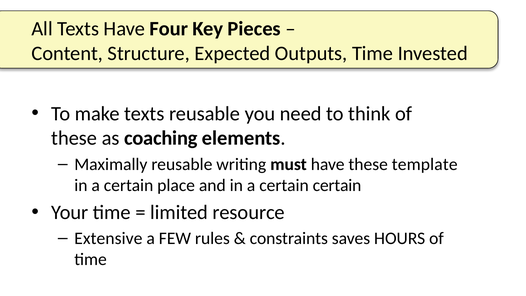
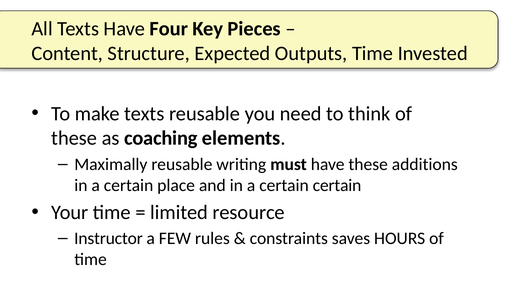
template: template -> additions (425, 164)
Extensive: Extensive -> Instructor (108, 238)
